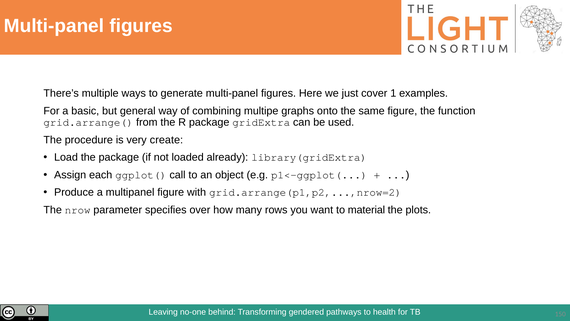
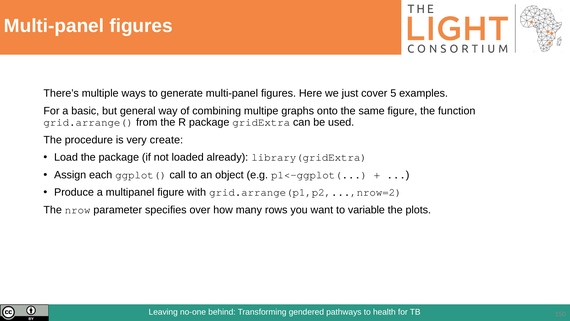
1: 1 -> 5 (393, 93)
material: material -> variable (366, 210)
